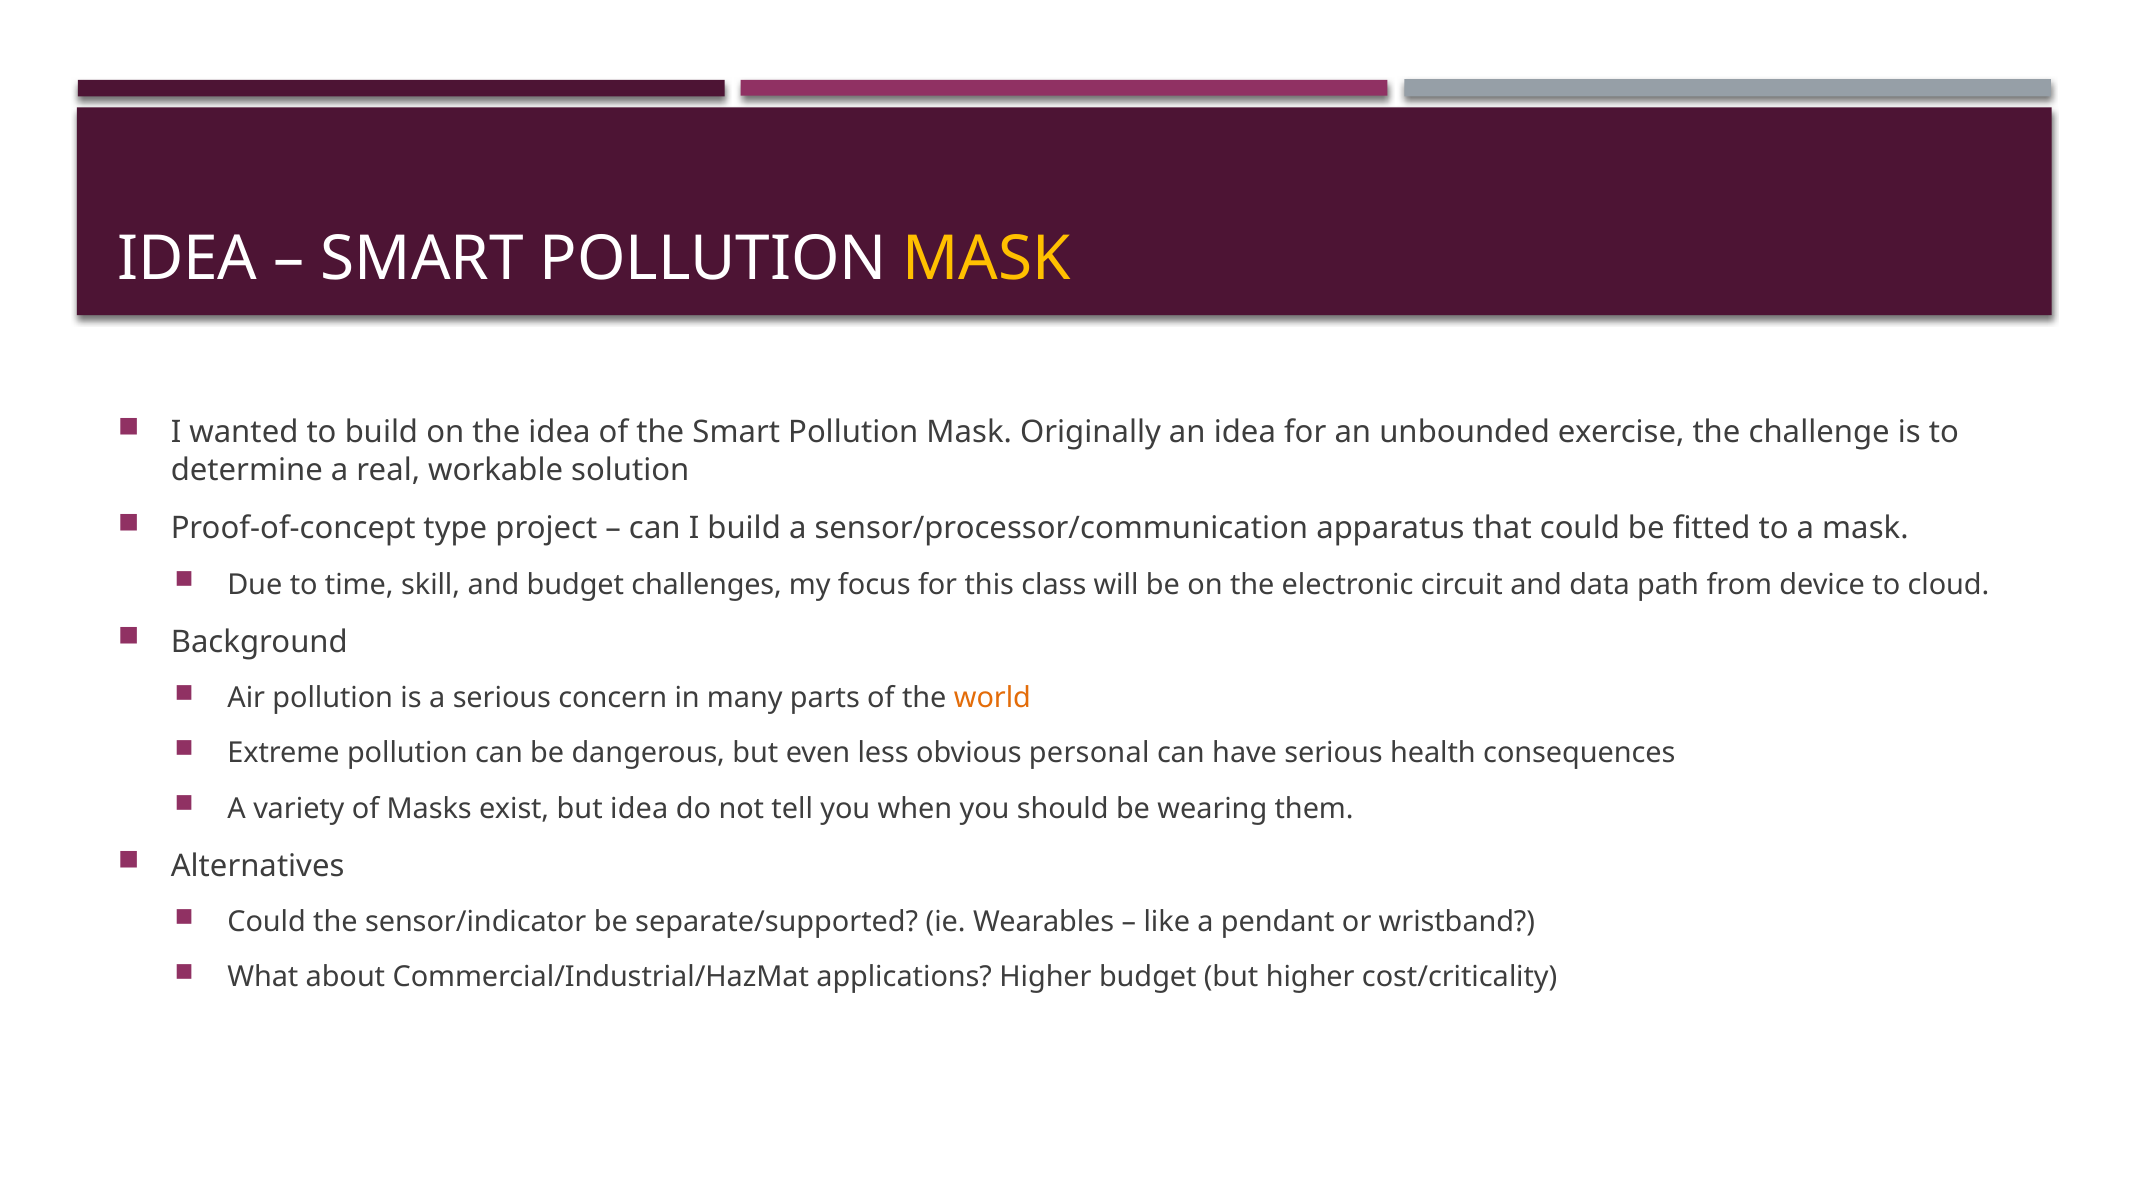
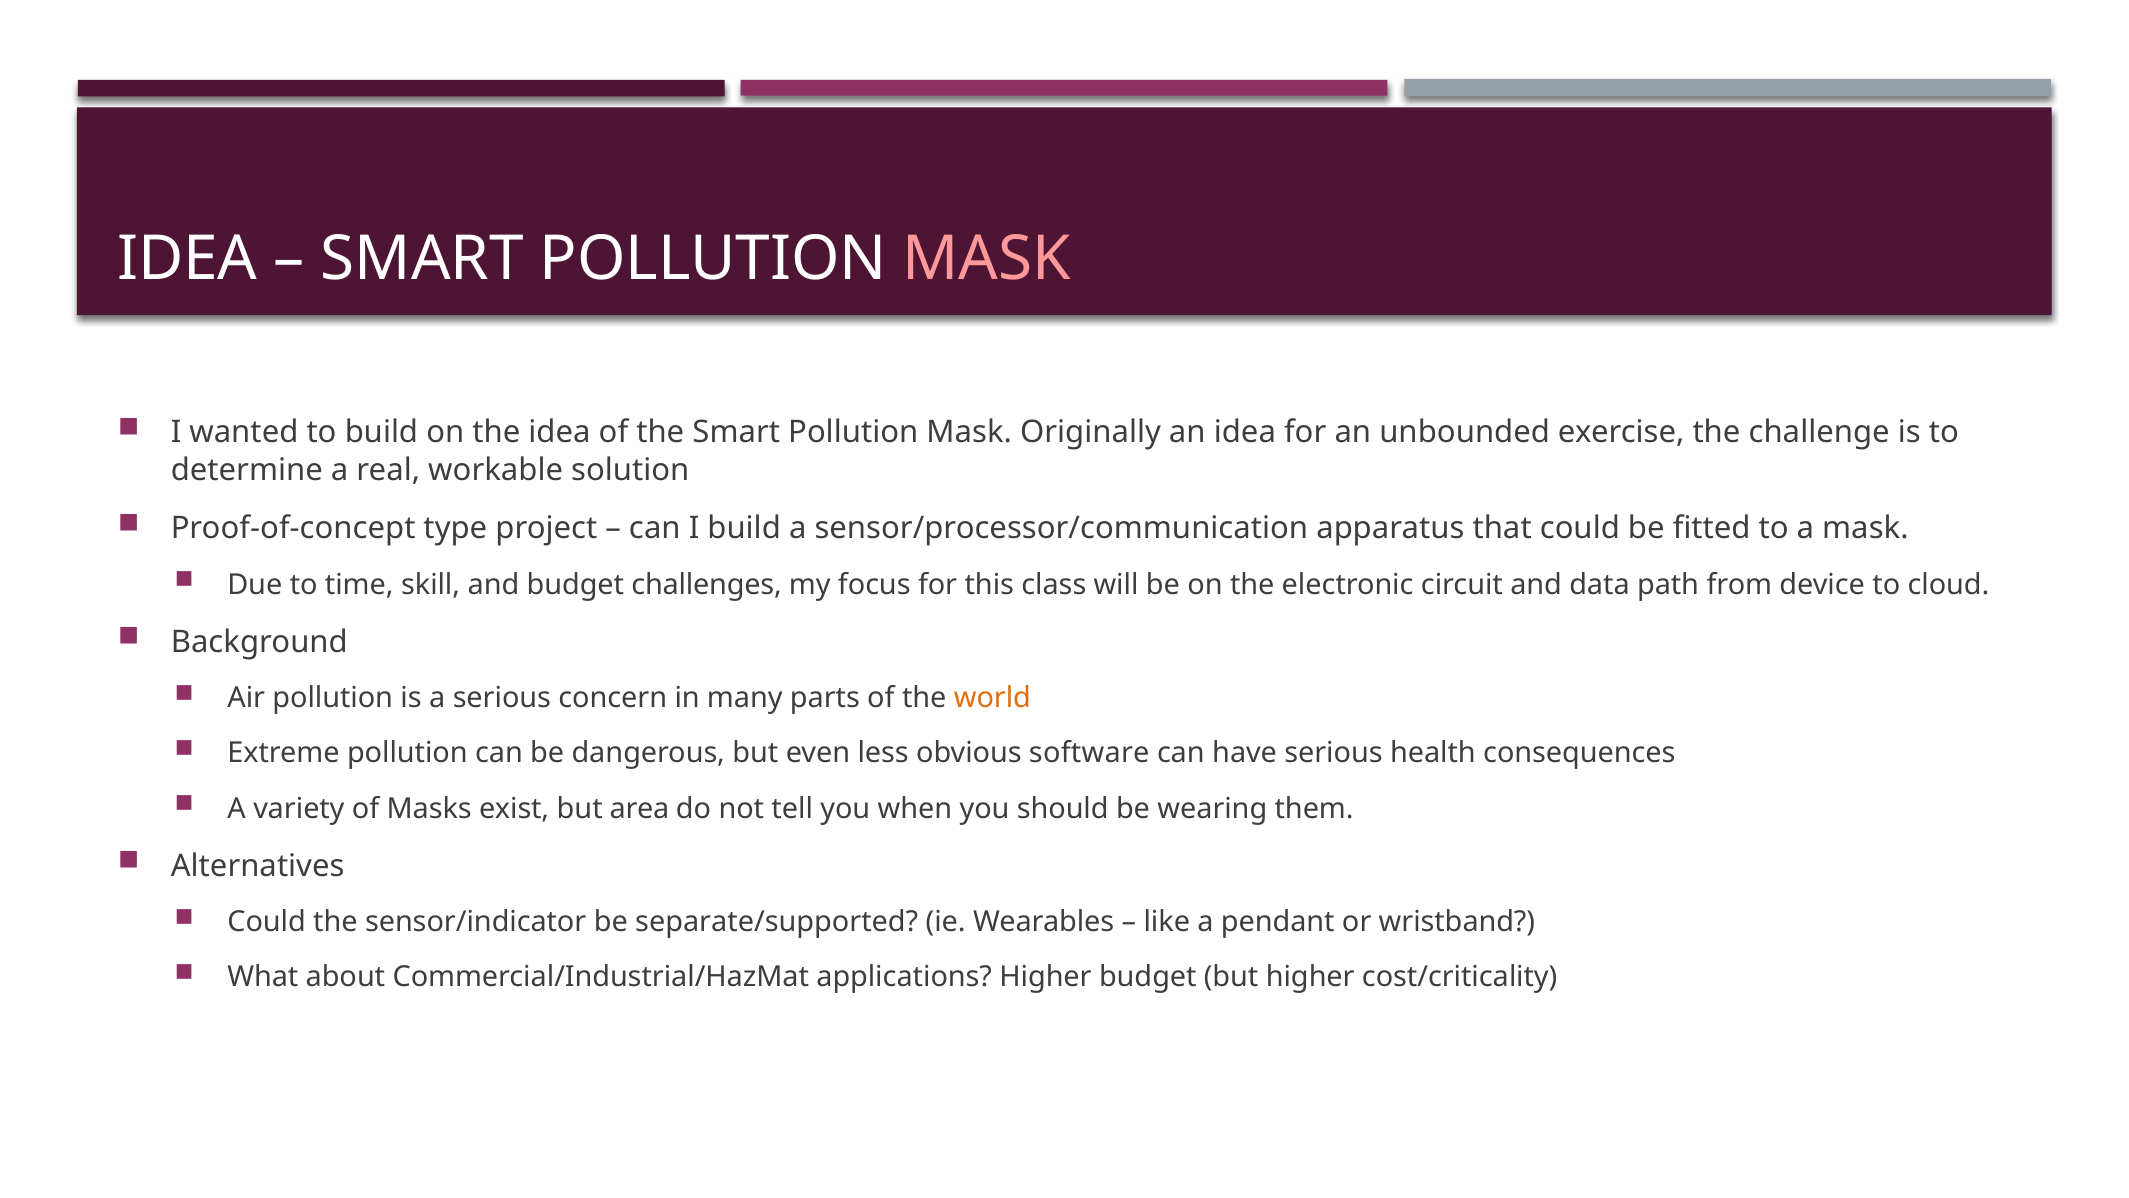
MASK colour: yellow -> pink (987, 259)
personal: personal -> software (1089, 753)
but idea: idea -> area (639, 808)
